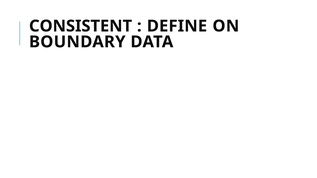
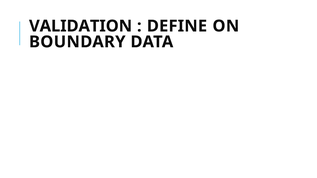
CONSISTENT: CONSISTENT -> VALIDATION (81, 26)
